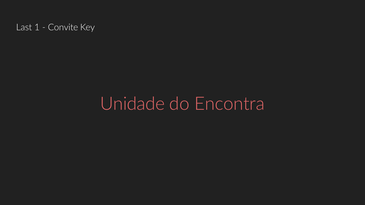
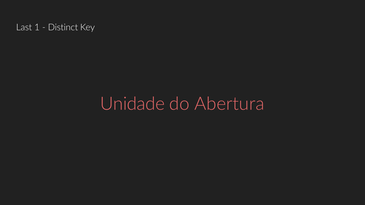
Convite: Convite -> Distinct (63, 28)
Encontra: Encontra -> Abertura (229, 104)
